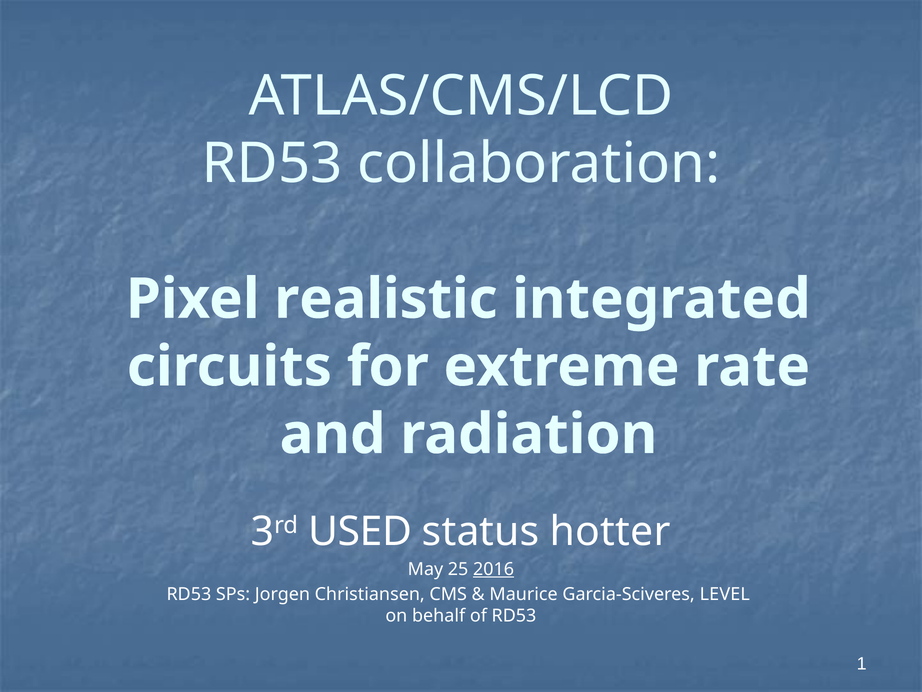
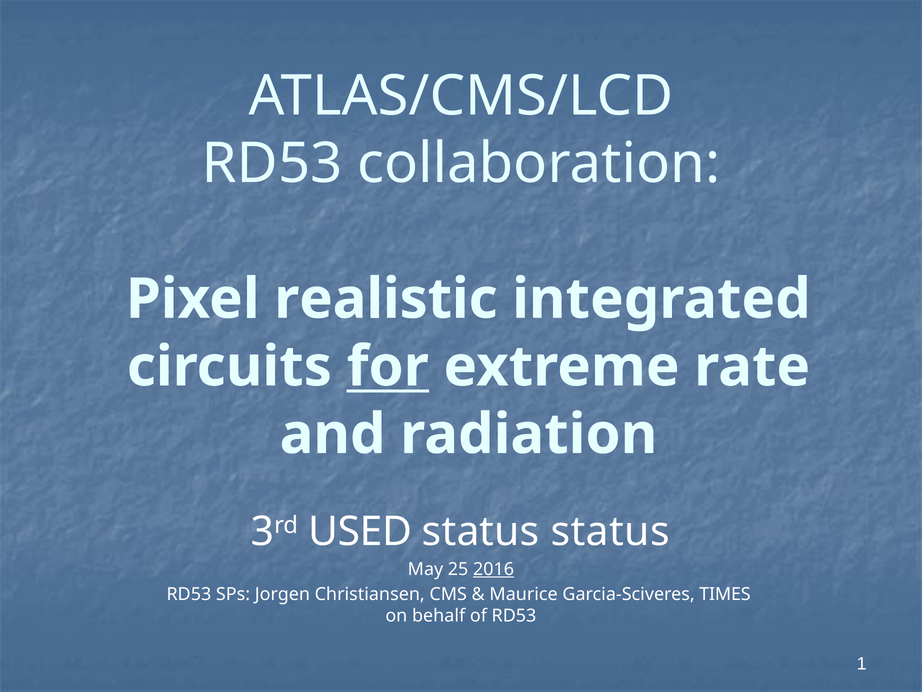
for underline: none -> present (388, 367)
status hotter: hotter -> status (610, 531)
LEVEL: LEVEL -> TIMES (725, 594)
